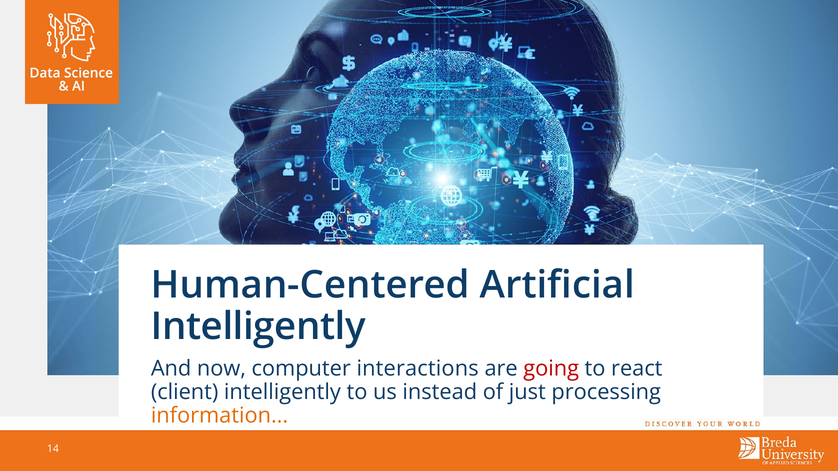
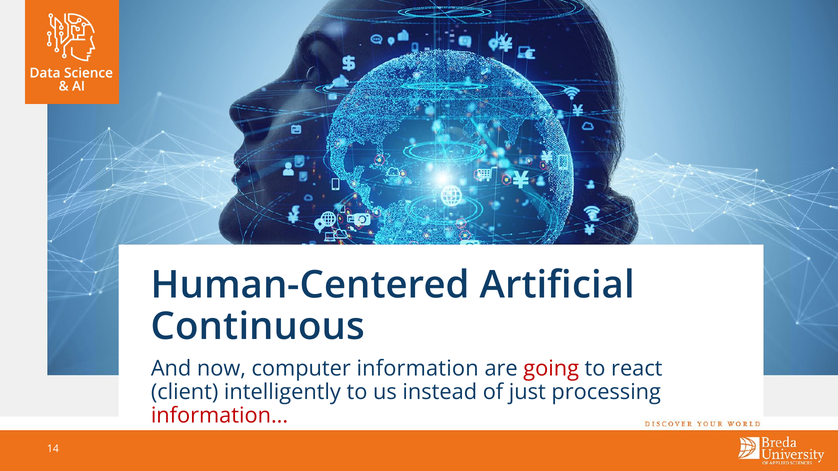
Intelligently: Intelligently -> Continuous (258, 327)
computer interactions: interactions -> information (418, 369)
information colour: orange -> red (220, 416)
